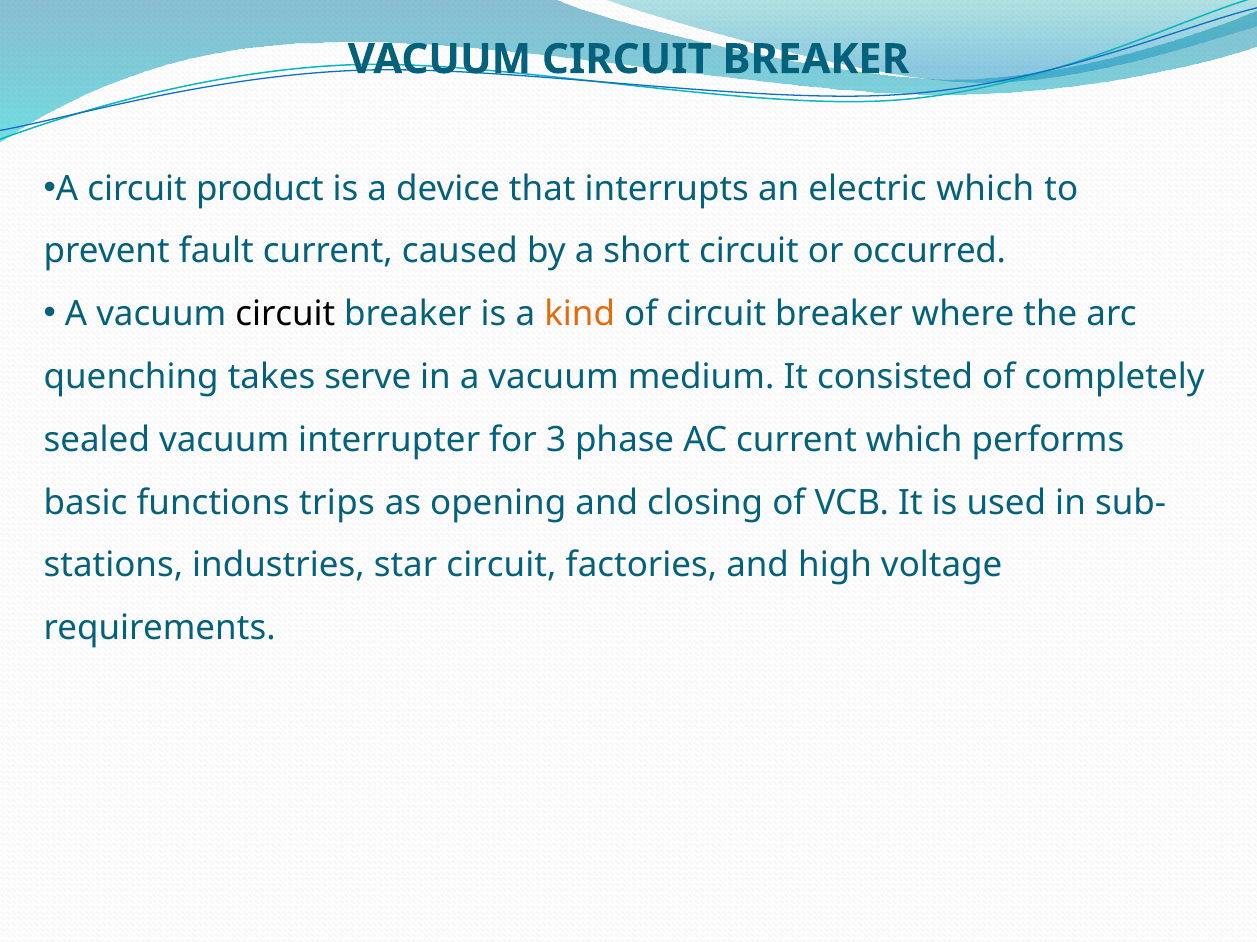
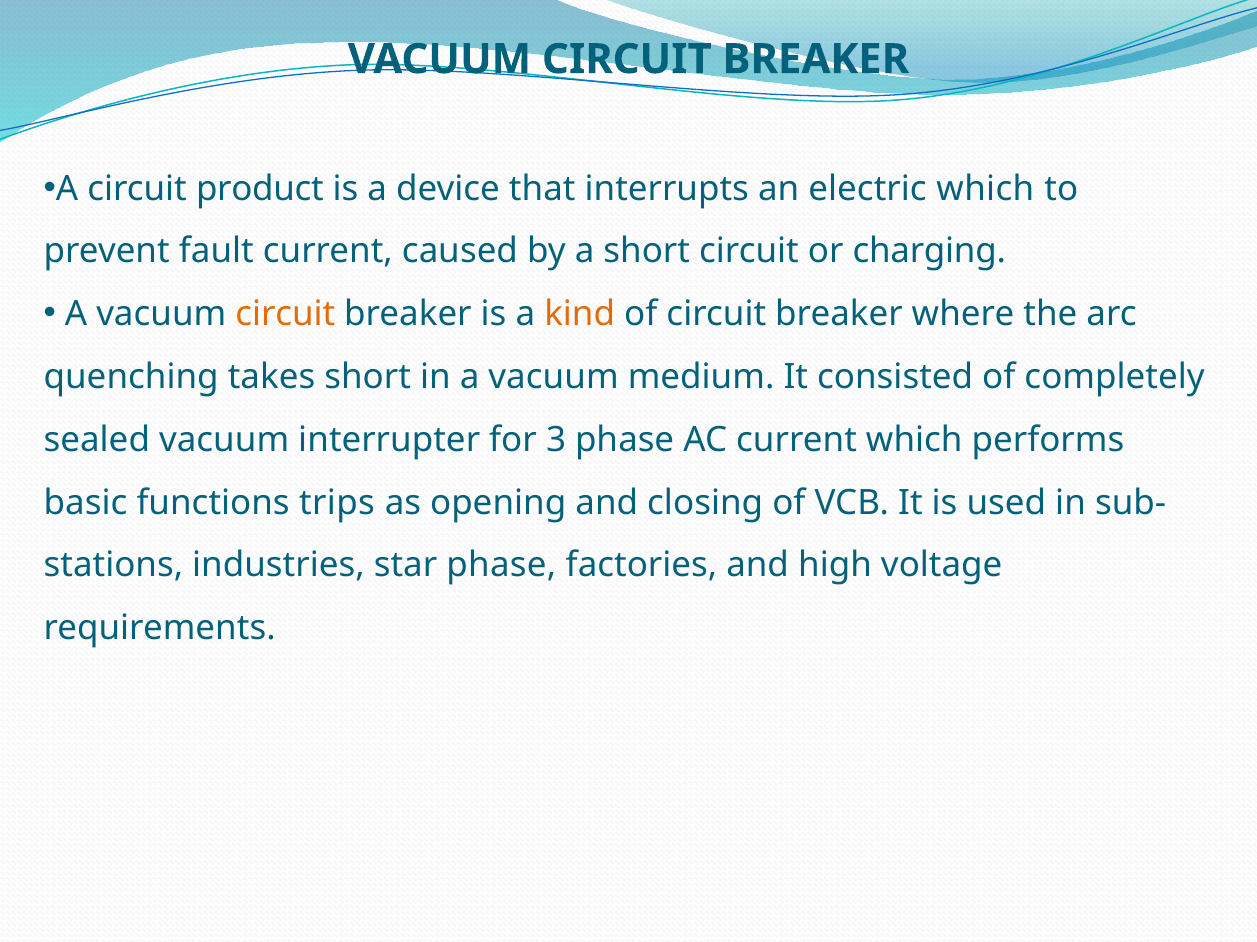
occurred: occurred -> charging (929, 252)
circuit colour: black -> orange (285, 314)
takes serve: serve -> short (368, 377)
star circuit: circuit -> phase (501, 566)
